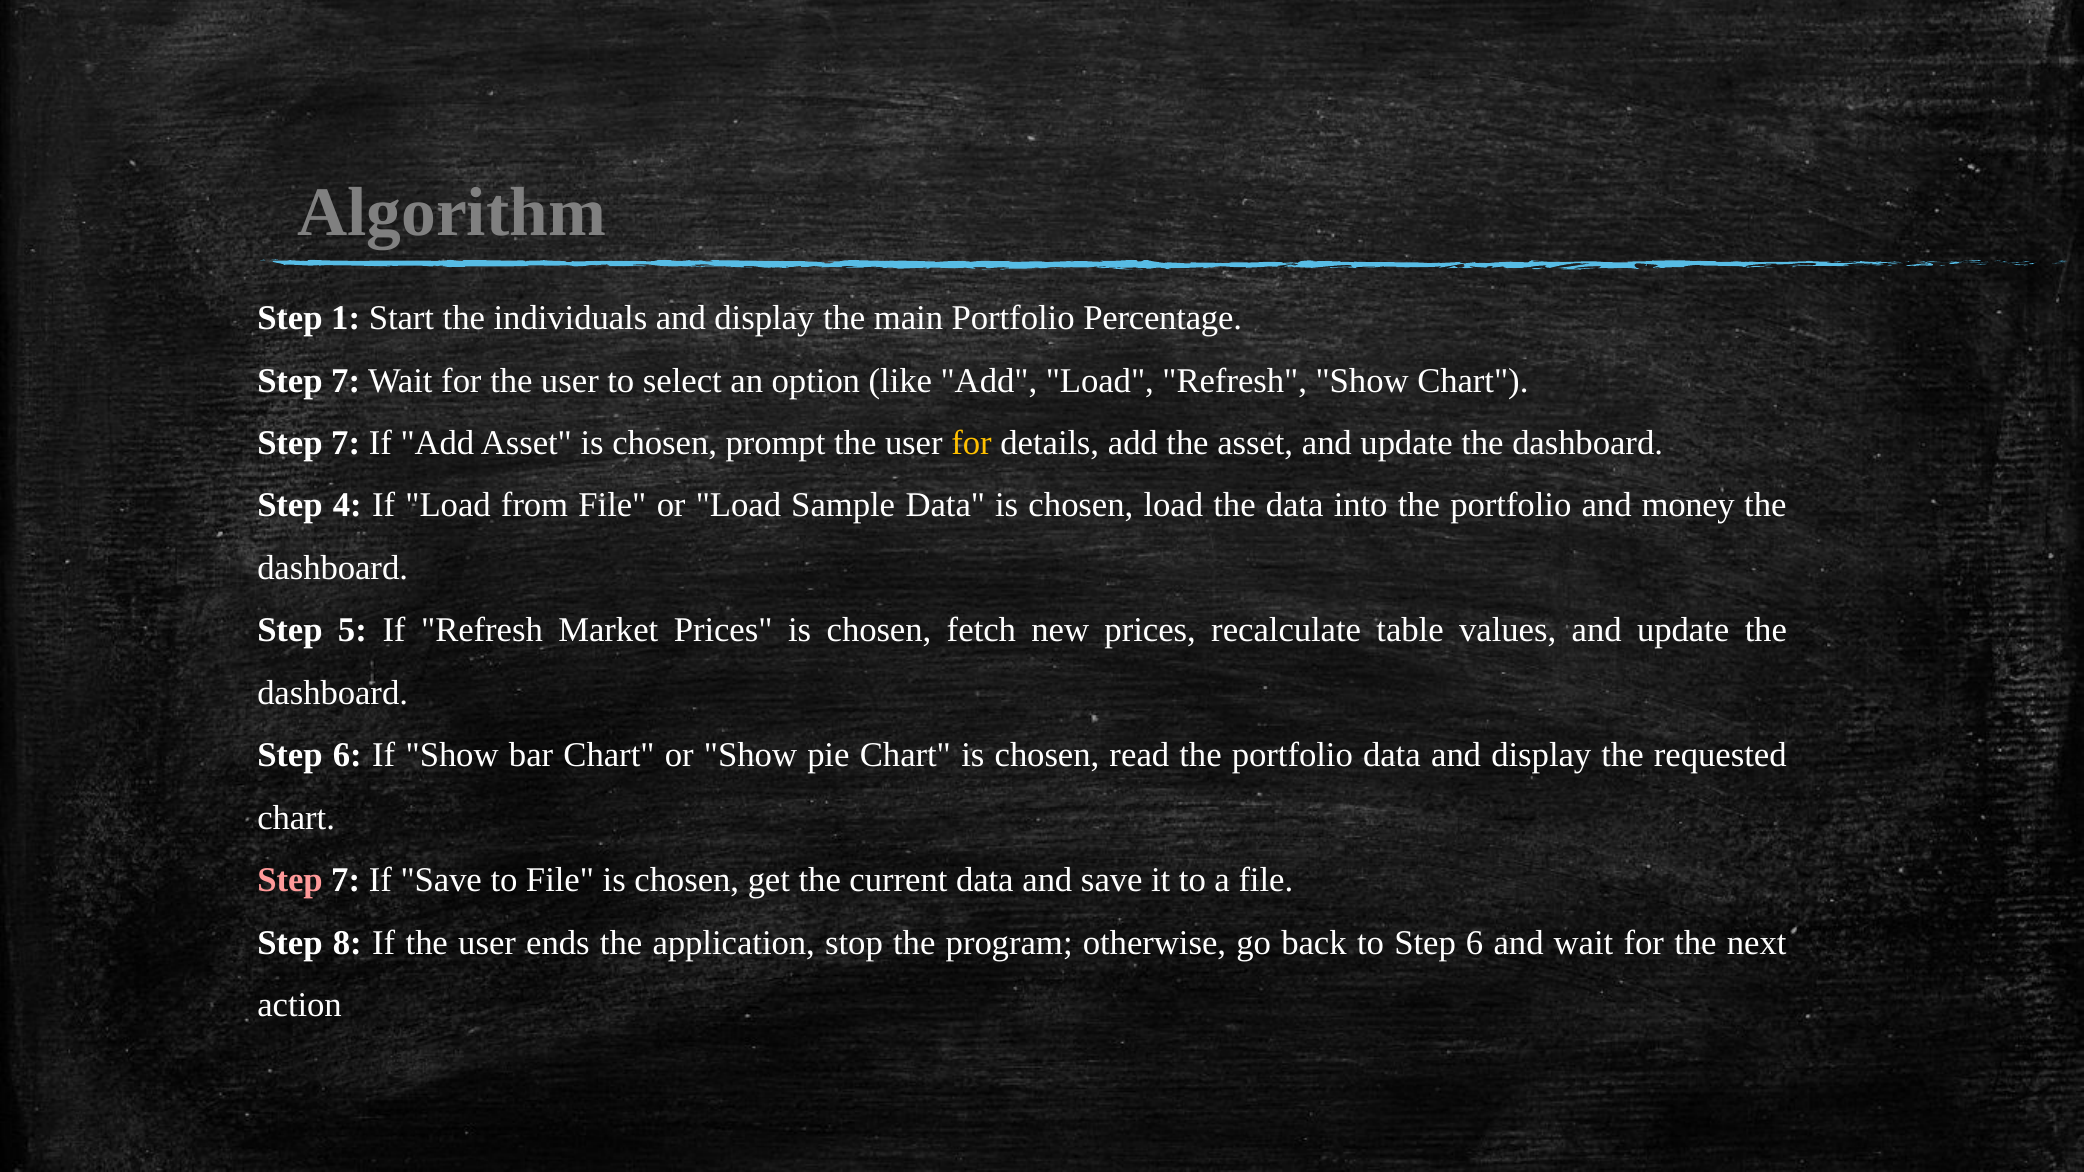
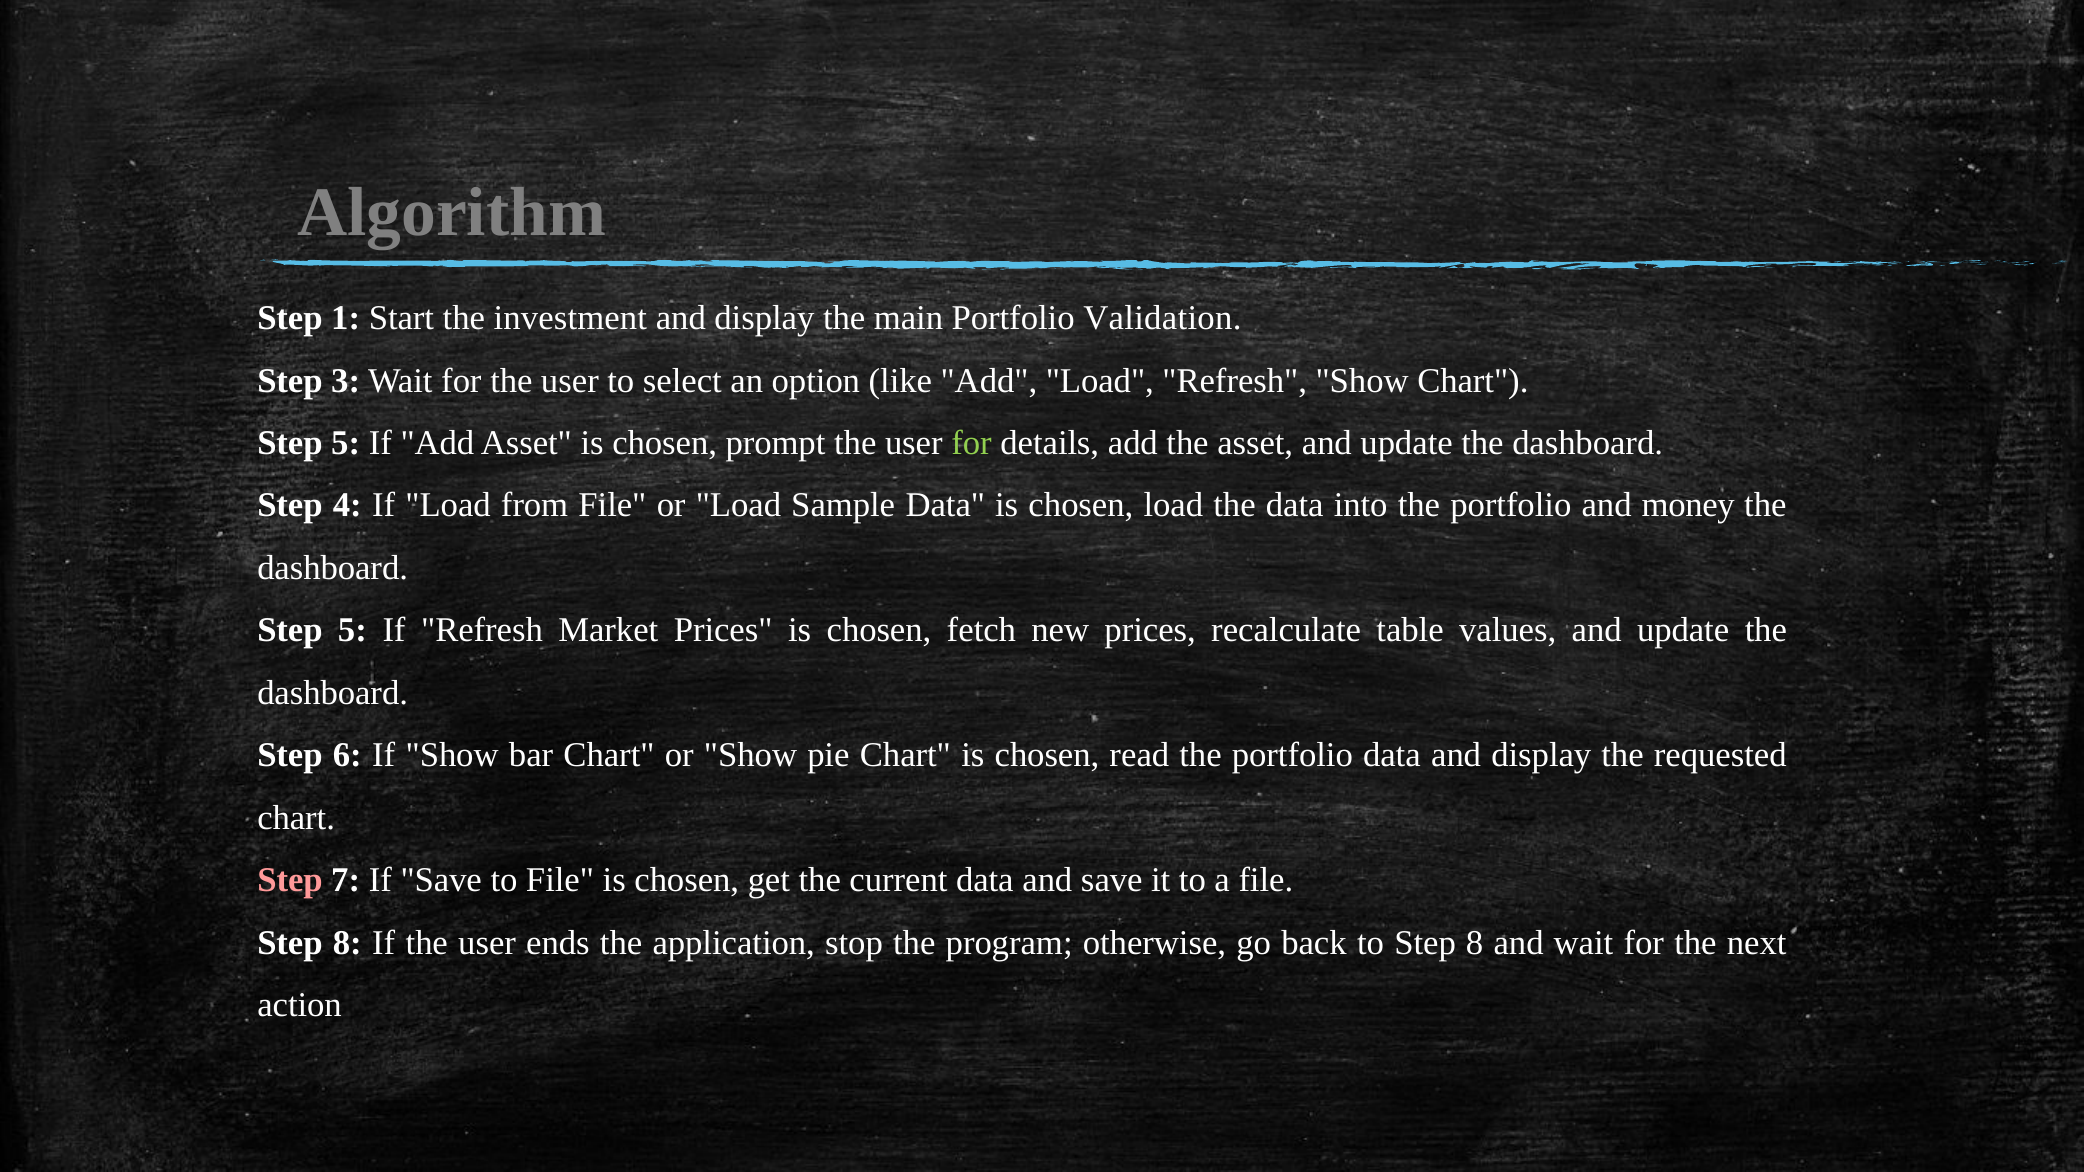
individuals: individuals -> investment (570, 318)
Percentage: Percentage -> Validation (1162, 318)
7: 7 -> 3 (346, 381)
7: 7 -> 5 (346, 443)
for colour: yellow -> light green (972, 443)
to Step 6: 6 -> 8 (1475, 943)
